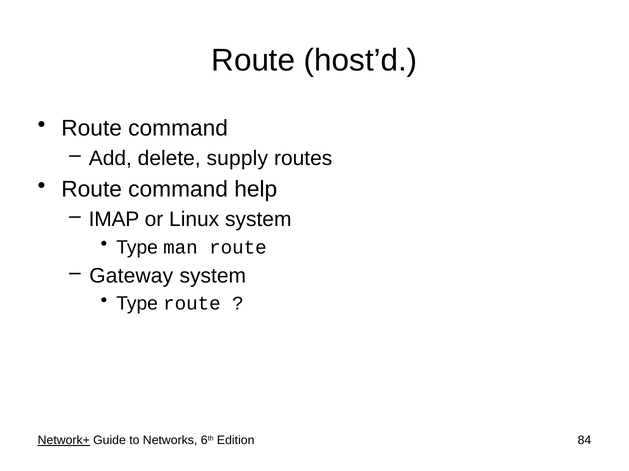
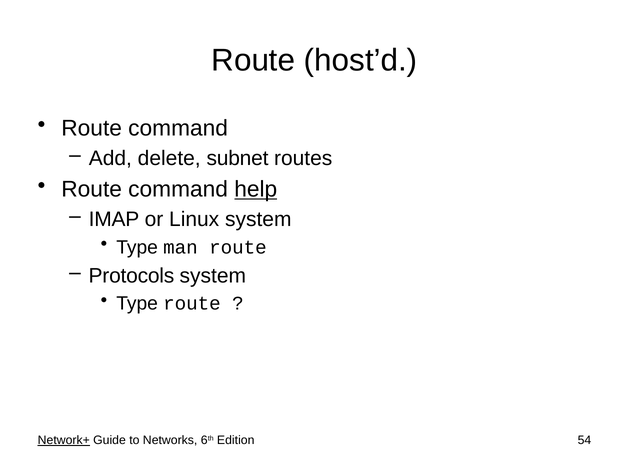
supply: supply -> subnet (237, 159)
help underline: none -> present (256, 190)
Gateway: Gateway -> Protocols (131, 276)
84: 84 -> 54 (584, 441)
